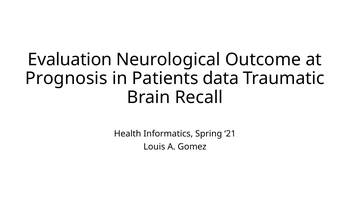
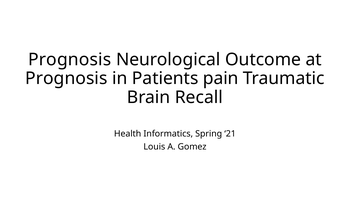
Evaluation: Evaluation -> Prognosis (70, 59)
data: data -> pain (221, 78)
